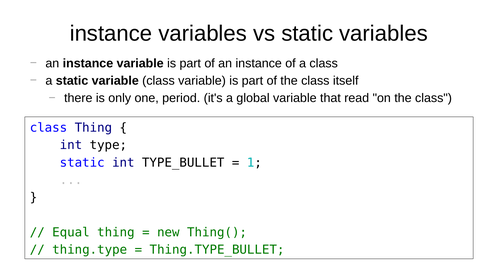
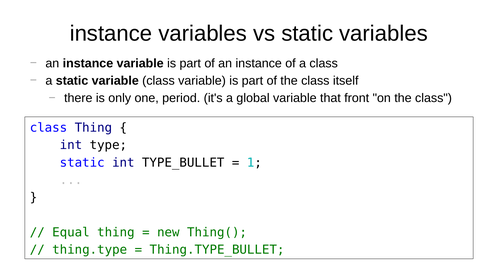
read: read -> front (357, 98)
